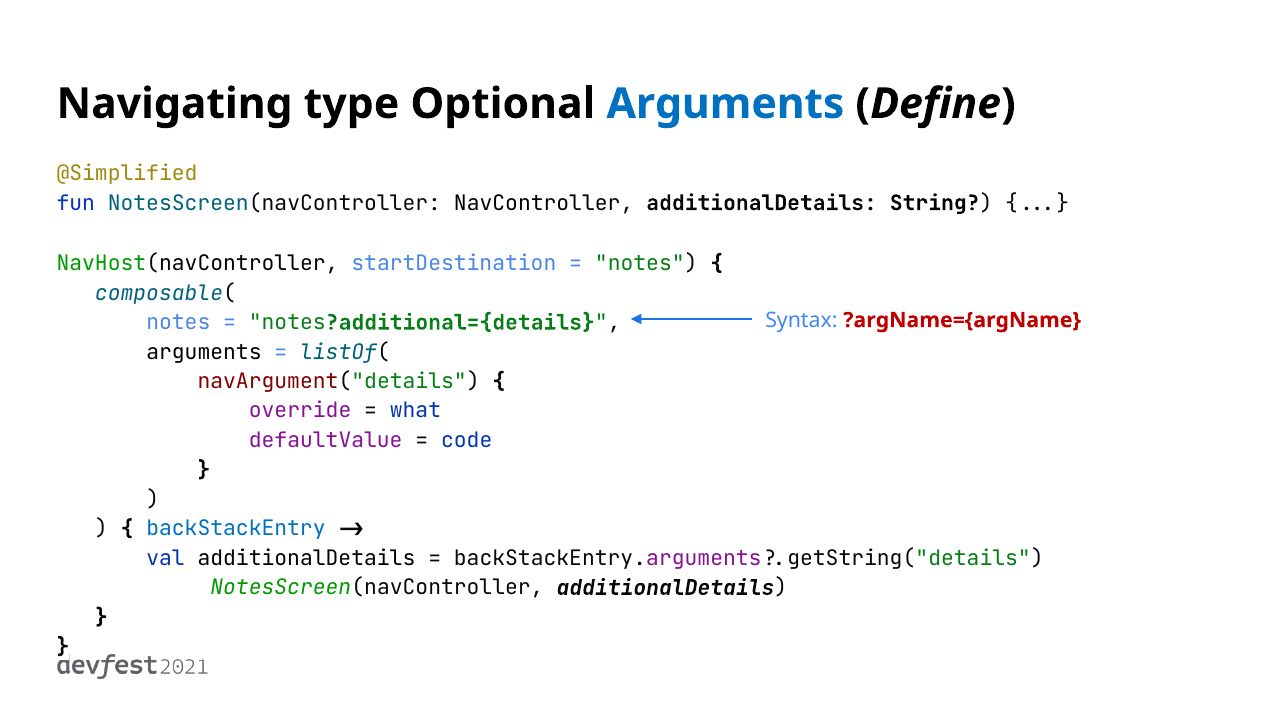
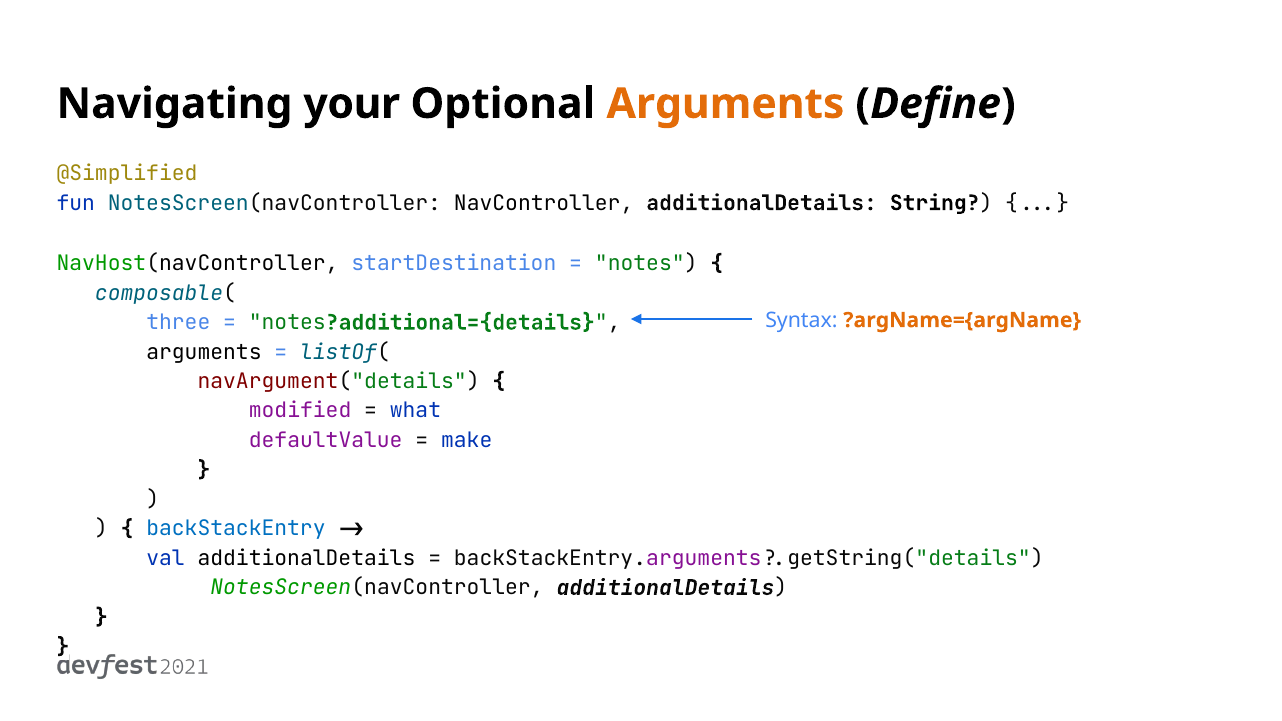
type: type -> your (352, 104)
Arguments colour: blue -> orange (725, 104)
?argName={argName colour: red -> orange (962, 320)
notes: notes -> three (178, 323)
override: override -> modified (300, 411)
code: code -> make (467, 440)
